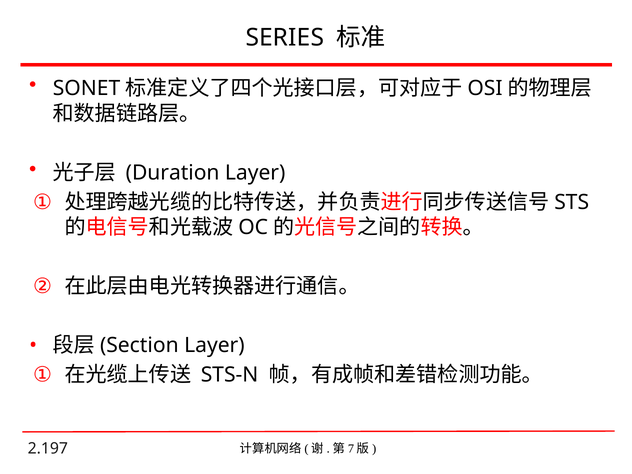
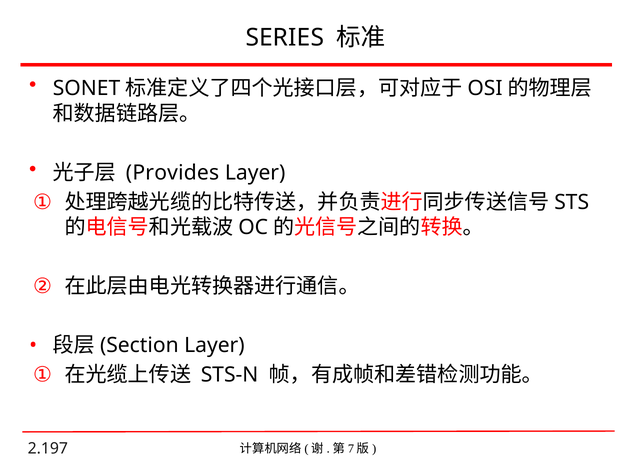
Duration: Duration -> Provides (172, 173)
